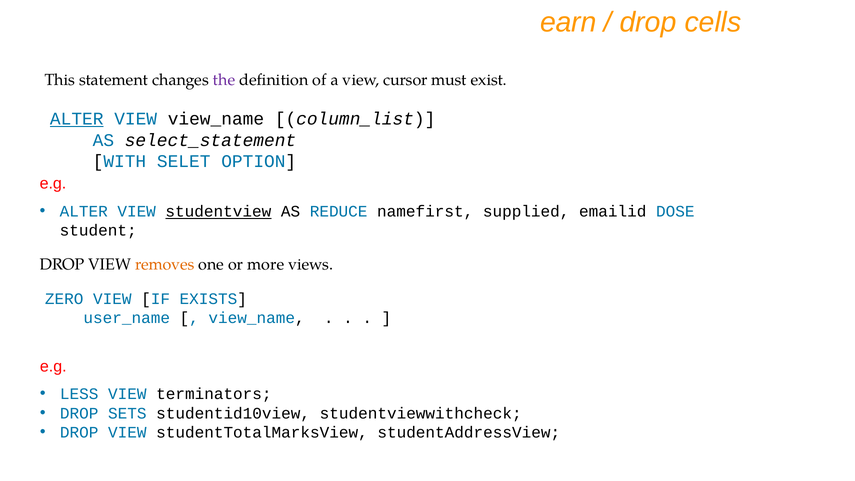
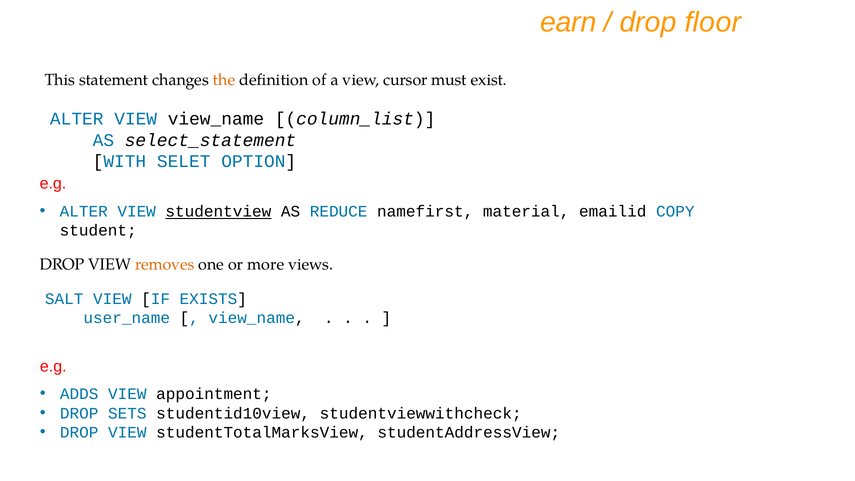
cells: cells -> floor (713, 22)
the colour: purple -> orange (224, 80)
ALTER underline: present -> none (77, 119)
supplied: supplied -> material (526, 211)
DOSE: DOSE -> COPY (675, 211)
ZERO: ZERO -> SALT (64, 299)
LESS: LESS -> ADDS (79, 394)
terminators: terminators -> appointment (214, 394)
